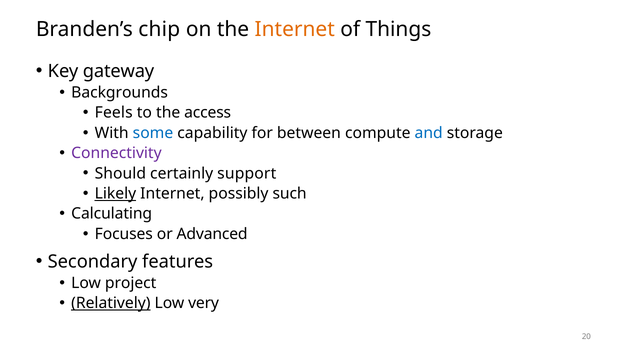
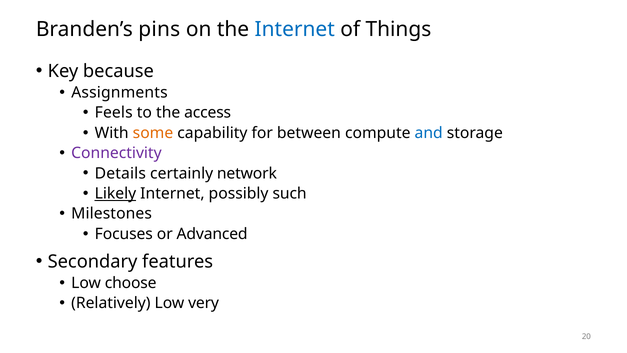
chip: chip -> pins (159, 29)
Internet colour: orange -> blue (295, 29)
gateway: gateway -> because (118, 71)
Backgrounds: Backgrounds -> Assignments (119, 93)
some colour: blue -> orange (153, 133)
Should: Should -> Details (120, 173)
support: support -> network (247, 173)
Calculating: Calculating -> Milestones (112, 214)
project: project -> choose (131, 283)
Relatively underline: present -> none (111, 303)
